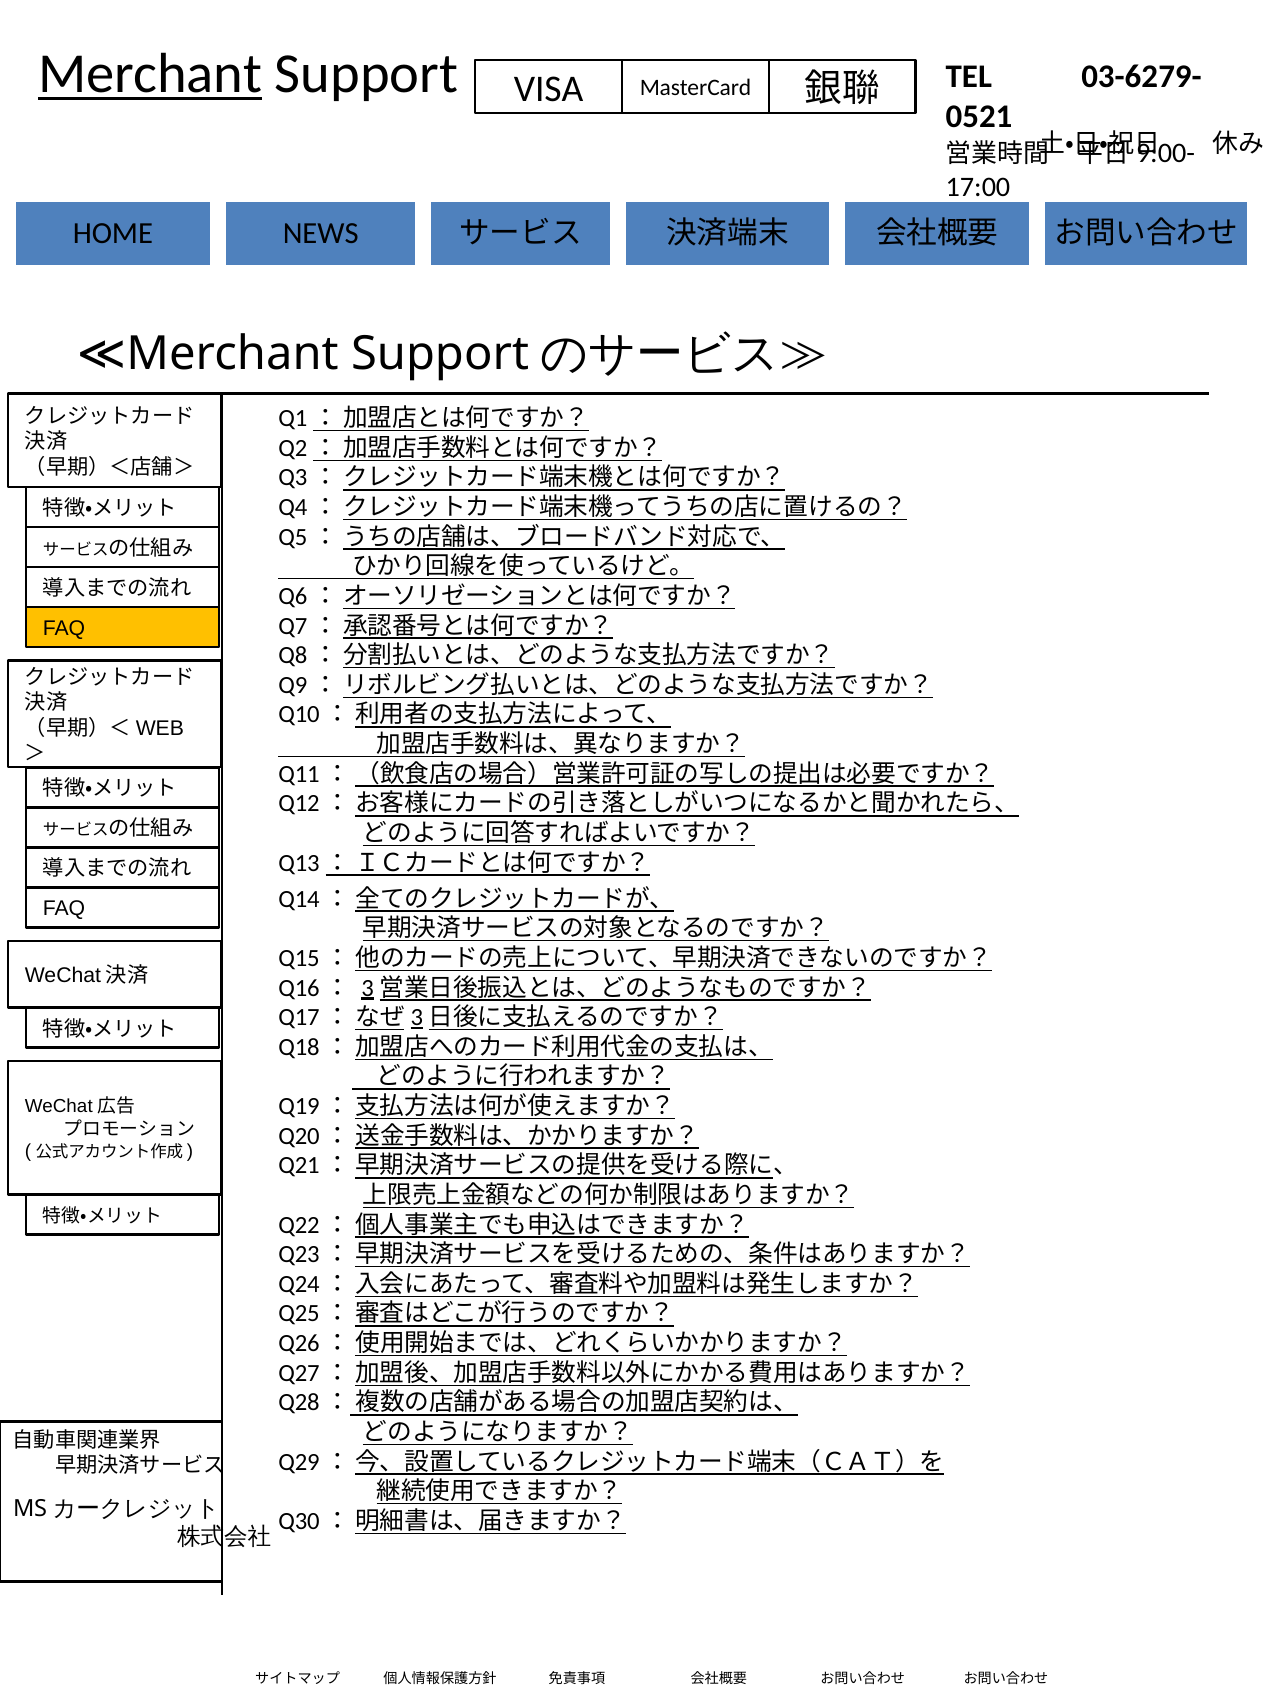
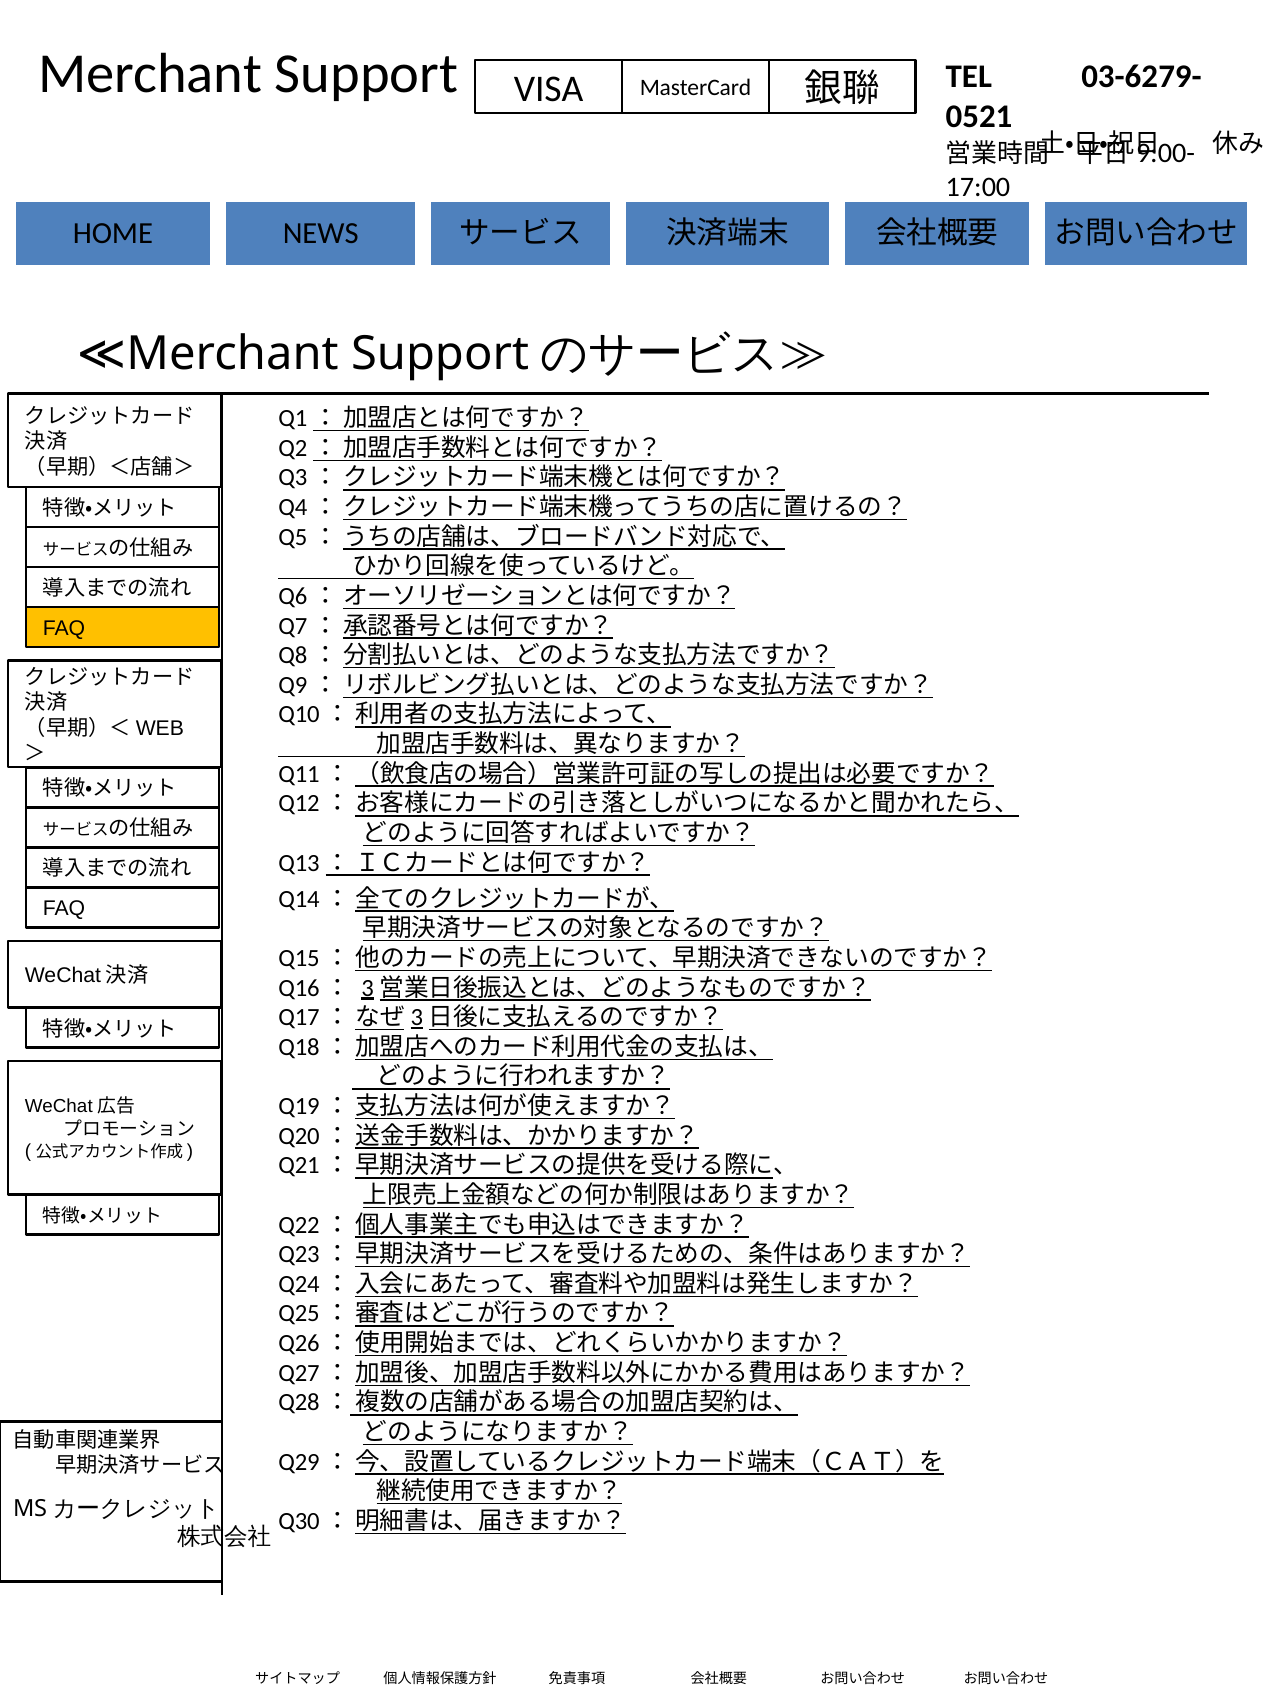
Merchant underline: present -> none (150, 74)
